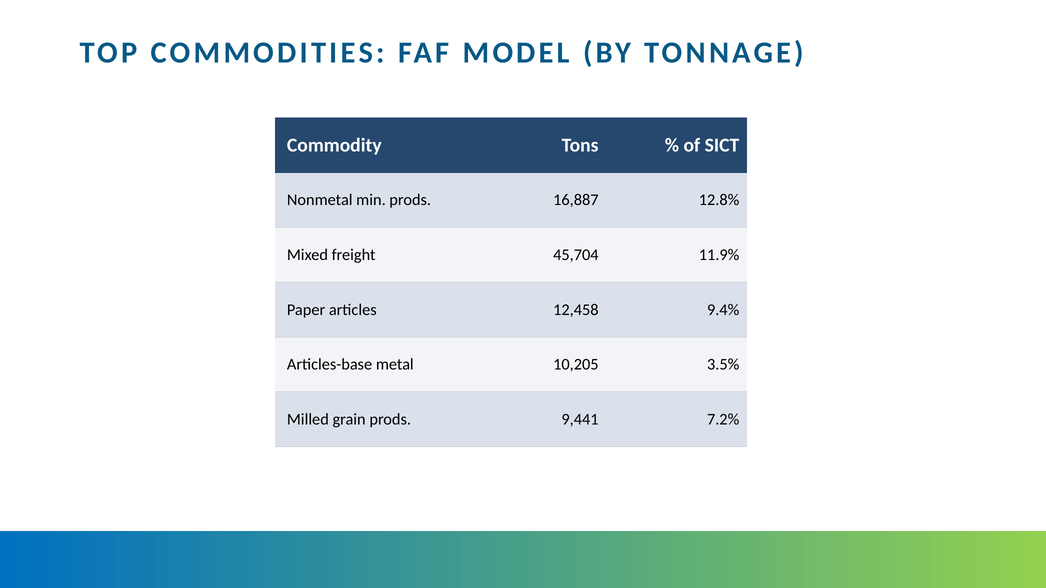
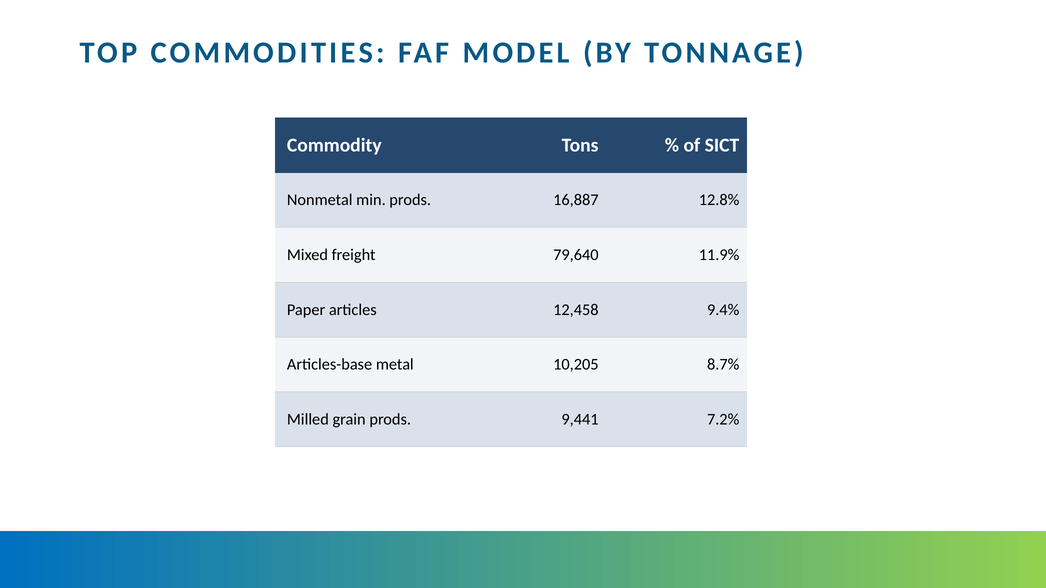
45,704: 45,704 -> 79,640 (576, 255)
3.5%: 3.5% -> 8.7% (723, 365)
